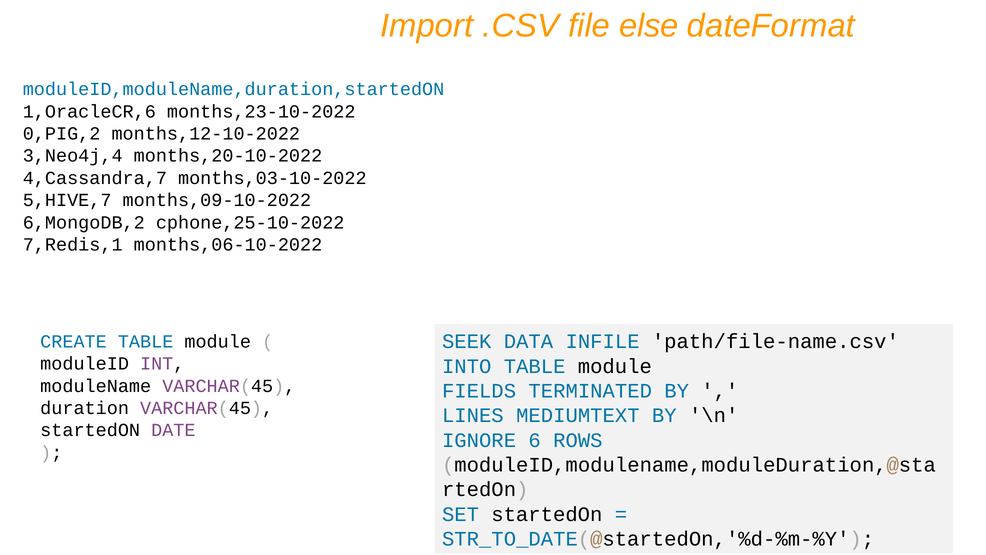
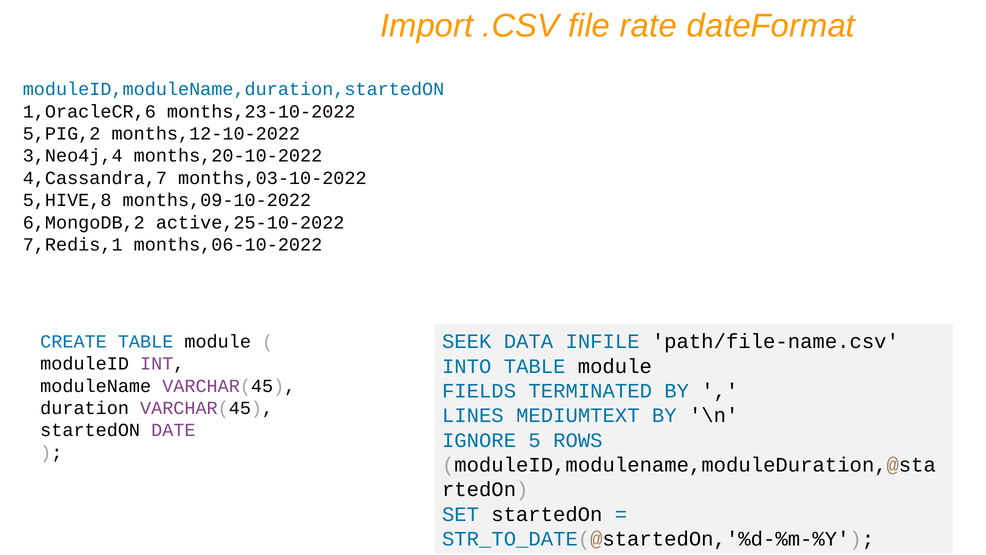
else: else -> rate (648, 26)
0,PIG,2: 0,PIG,2 -> 5,PIG,2 (62, 134)
5,HIVE,7: 5,HIVE,7 -> 5,HIVE,8 (67, 200)
cphone,25-10-2022: cphone,25-10-2022 -> active,25-10-2022 (250, 222)
6: 6 -> 5 (535, 440)
